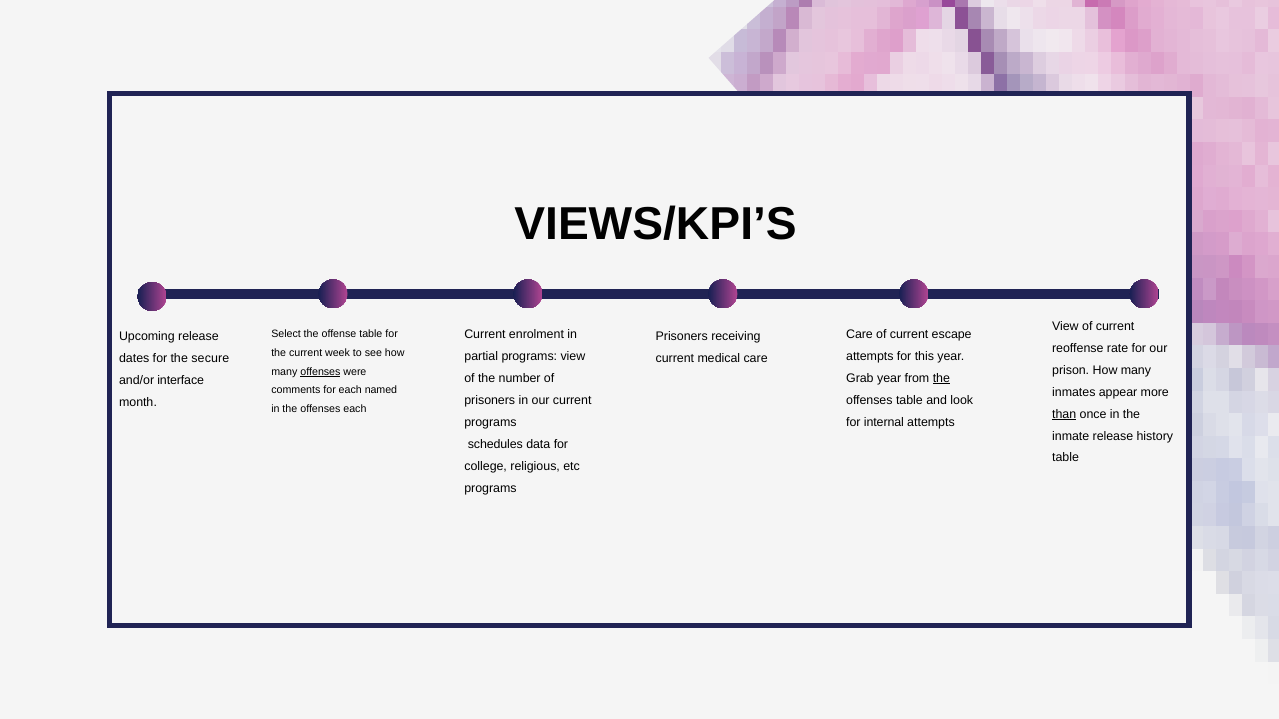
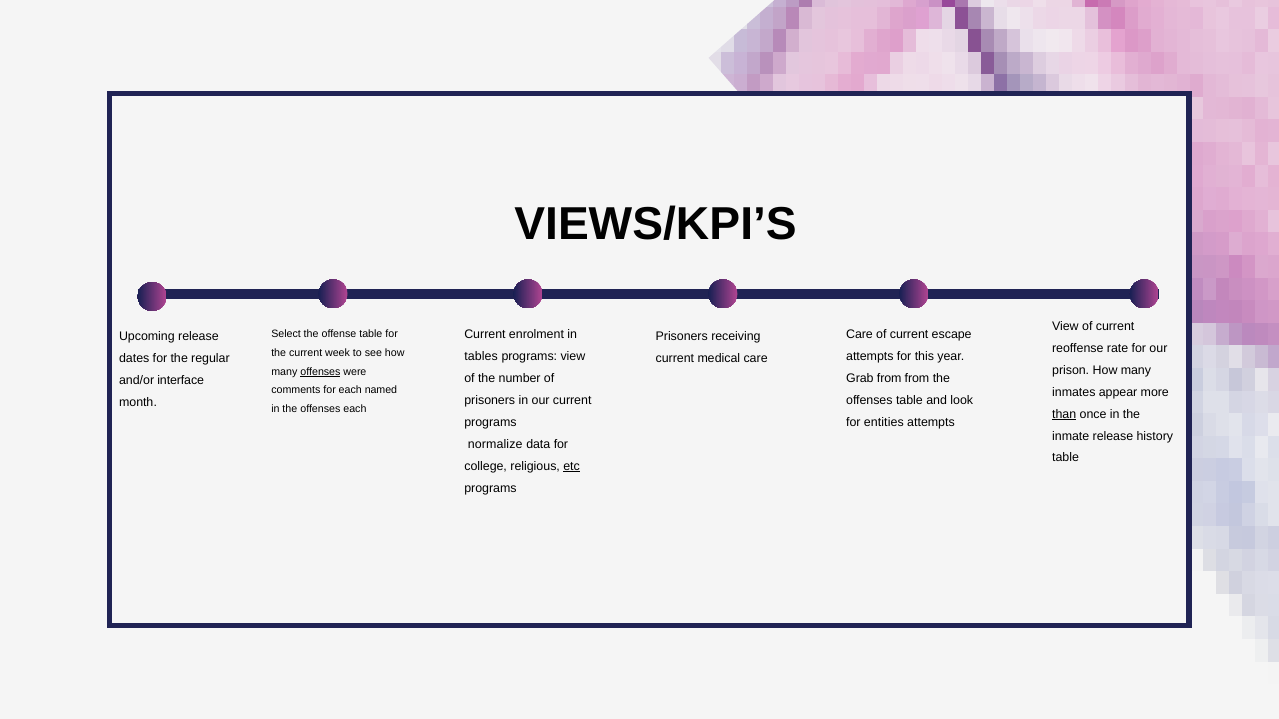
partial: partial -> tables (481, 357)
secure: secure -> regular (210, 358)
Grab year: year -> from (889, 379)
the underline: present -> none (941, 379)
internal: internal -> entities (884, 423)
schedules: schedules -> normalize (495, 445)
etc underline: none -> present (572, 466)
